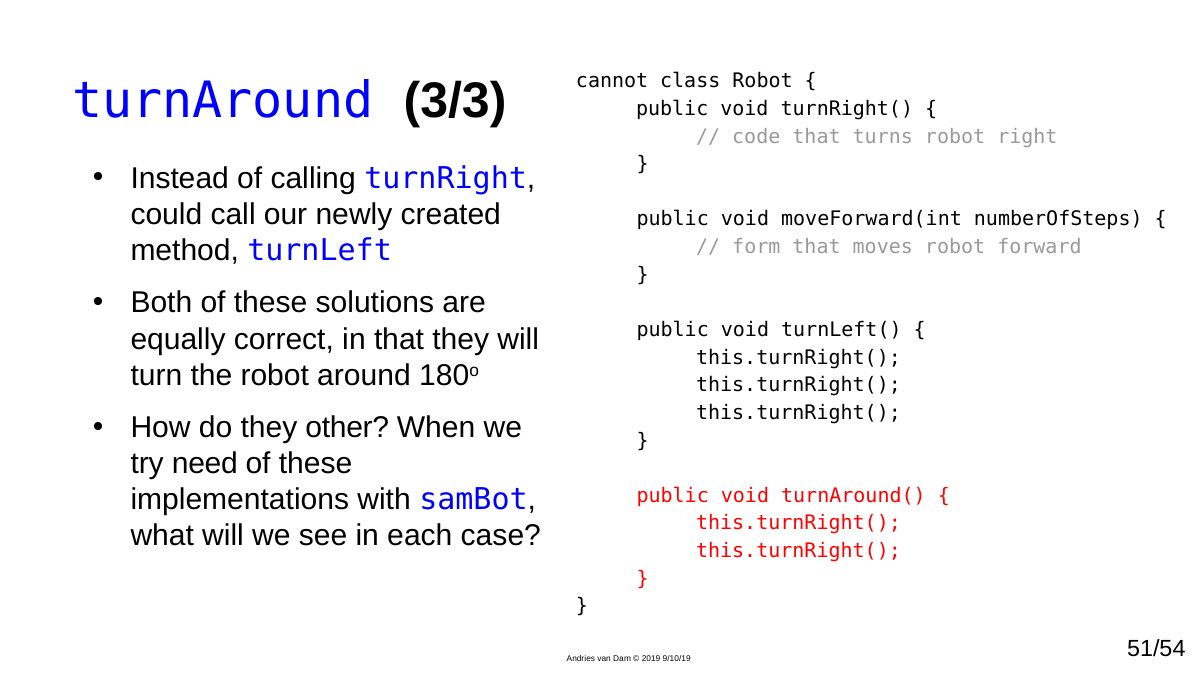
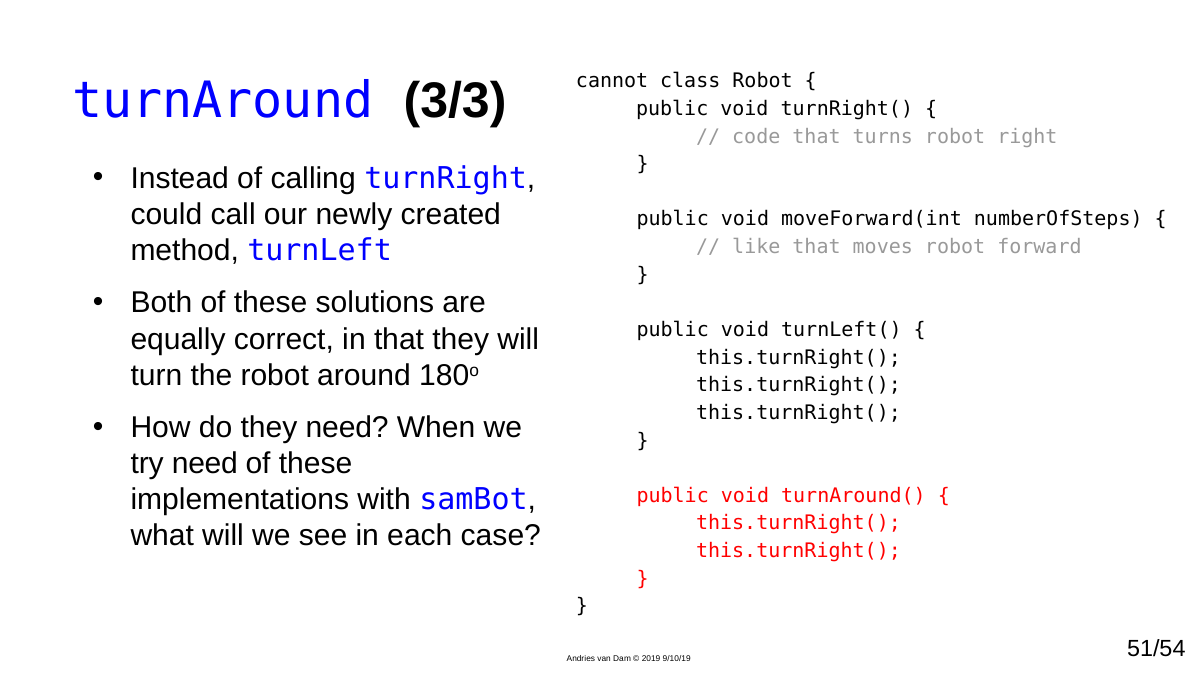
form: form -> like (756, 247)
they other: other -> need (347, 428)
